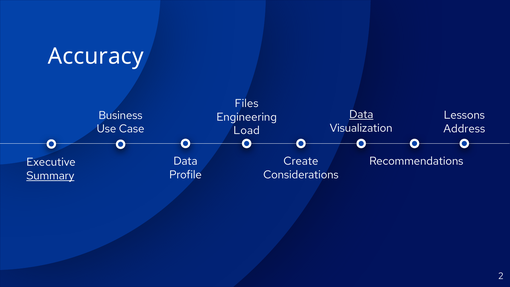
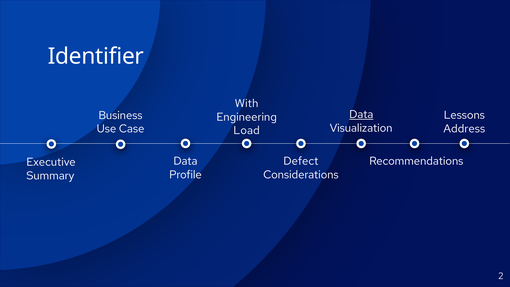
Accuracy: Accuracy -> Identifier (96, 56)
Files: Files -> With (247, 103)
Create: Create -> Defect (301, 161)
Summary underline: present -> none (50, 176)
